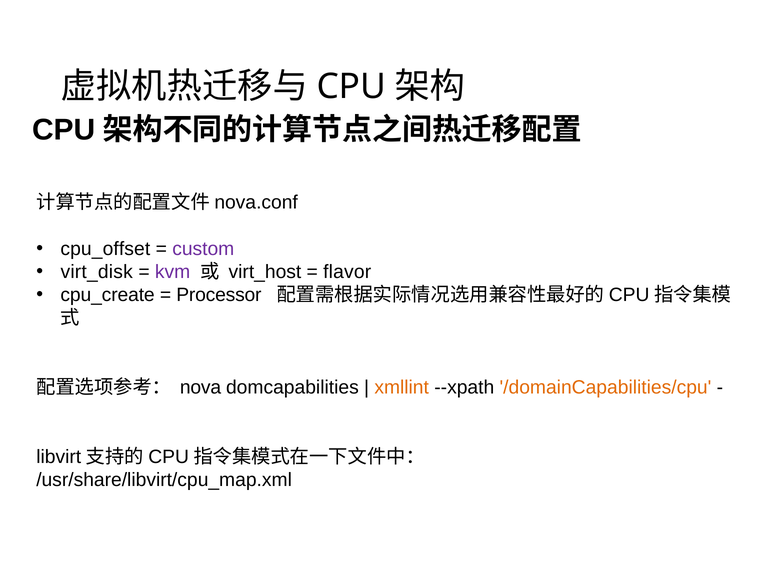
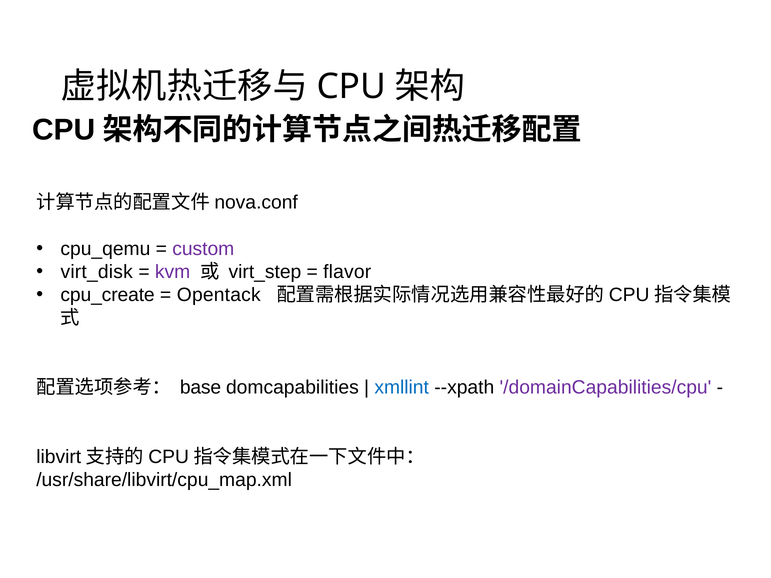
cpu_offset: cpu_offset -> cpu_qemu (105, 249)
virt_host: virt_host -> virt_step (265, 272)
Processor: Processor -> Opentack (219, 295)
nova: nova -> base (200, 388)
xmllint colour: orange -> blue (402, 388)
/domainCapabilities/cpu colour: orange -> purple (605, 388)
